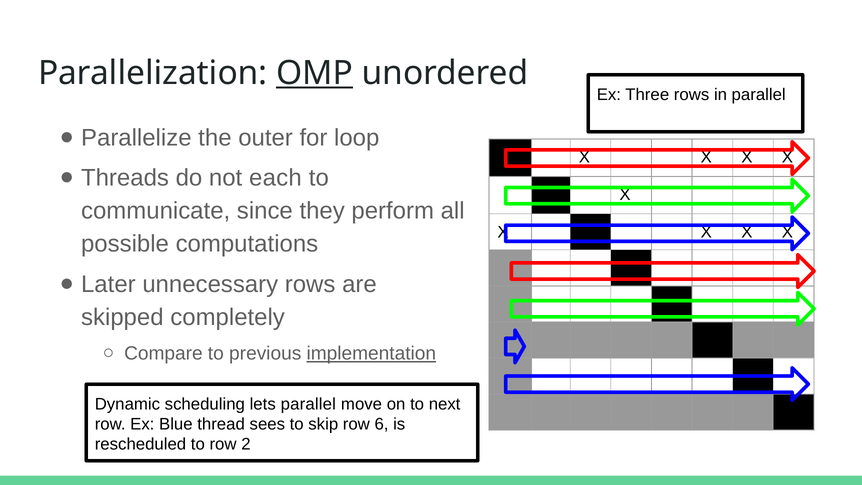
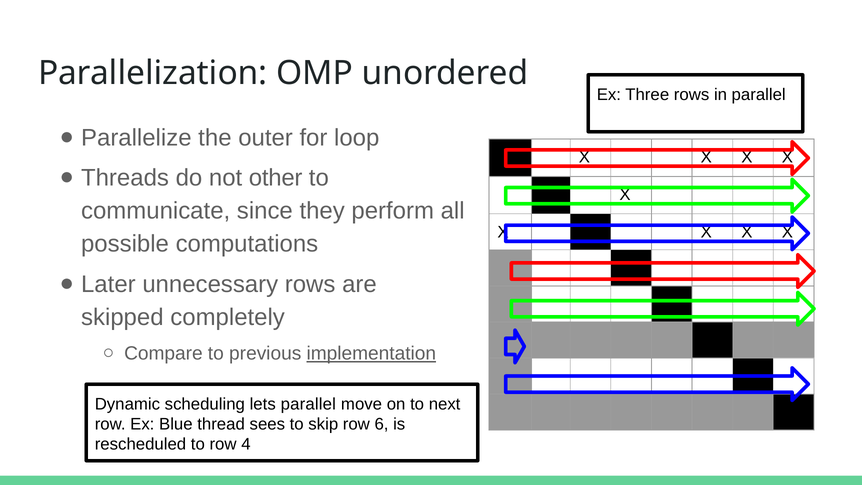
OMP underline: present -> none (315, 73)
each: each -> other (276, 178)
2: 2 -> 4 (246, 444)
